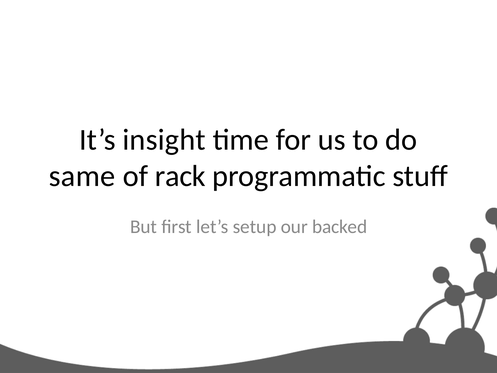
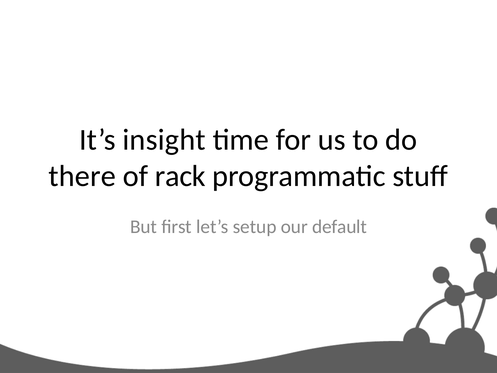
same: same -> there (82, 176)
backed: backed -> default (340, 227)
